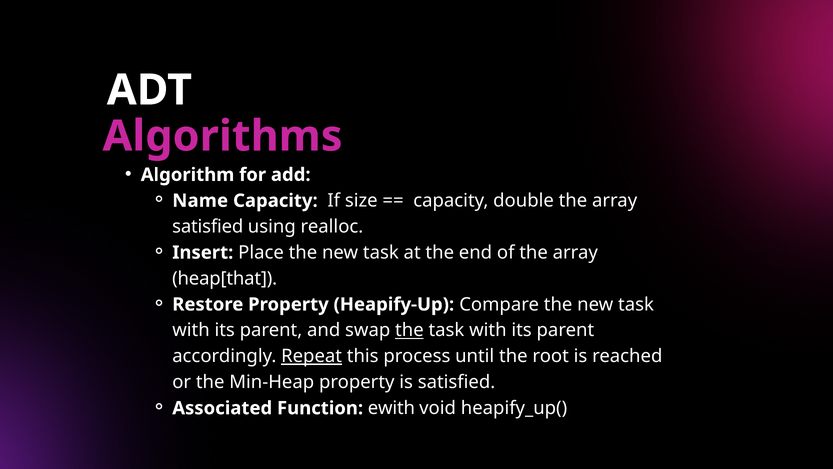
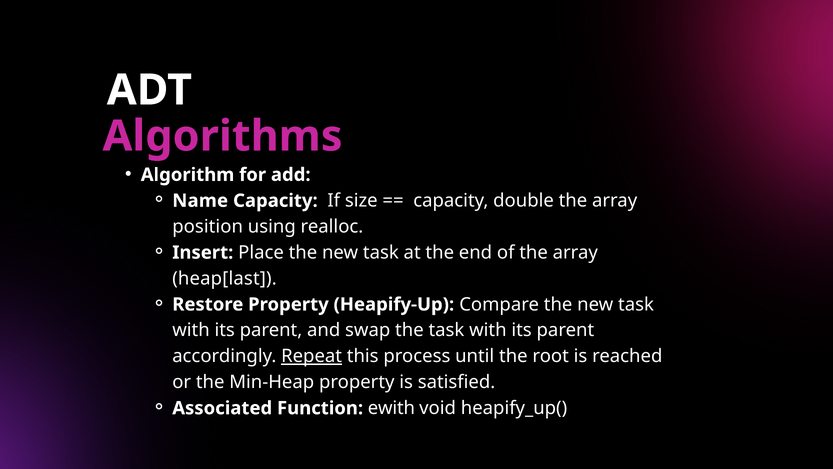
satisfied: satisfied -> position (208, 226)
heap[that: heap[that -> heap[last (225, 278)
the underline: present -> none (409, 330)
